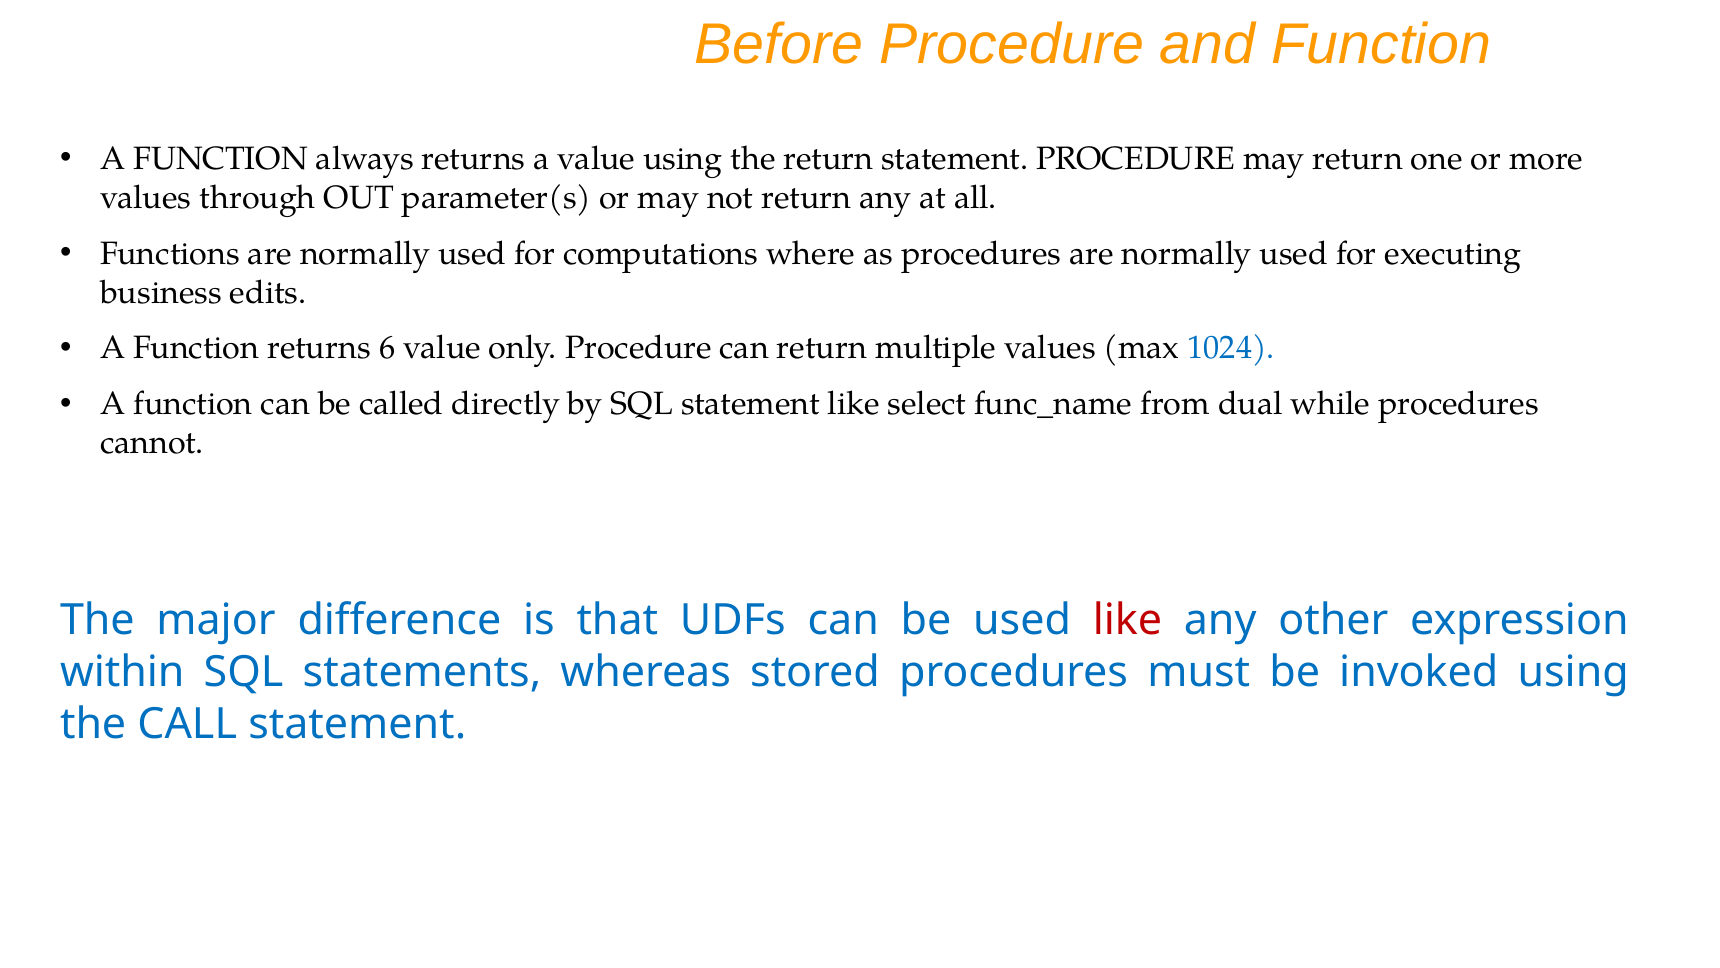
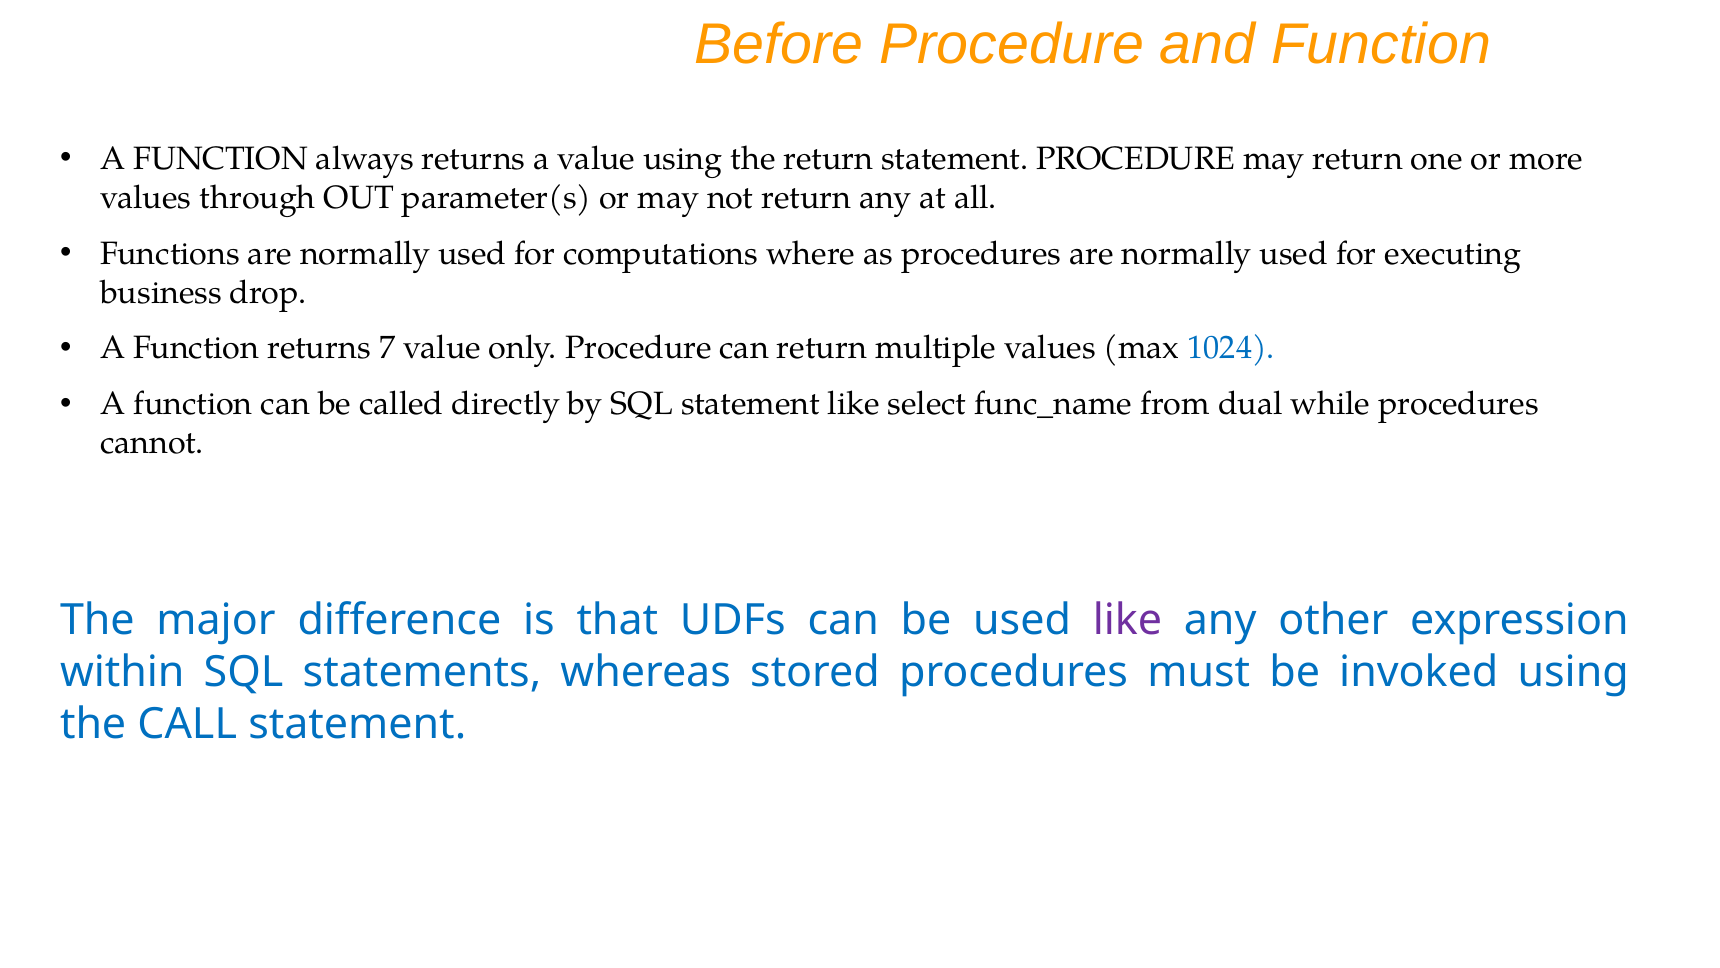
edits: edits -> drop (268, 292)
6: 6 -> 7 (387, 348)
like colour: red -> purple (1127, 620)
